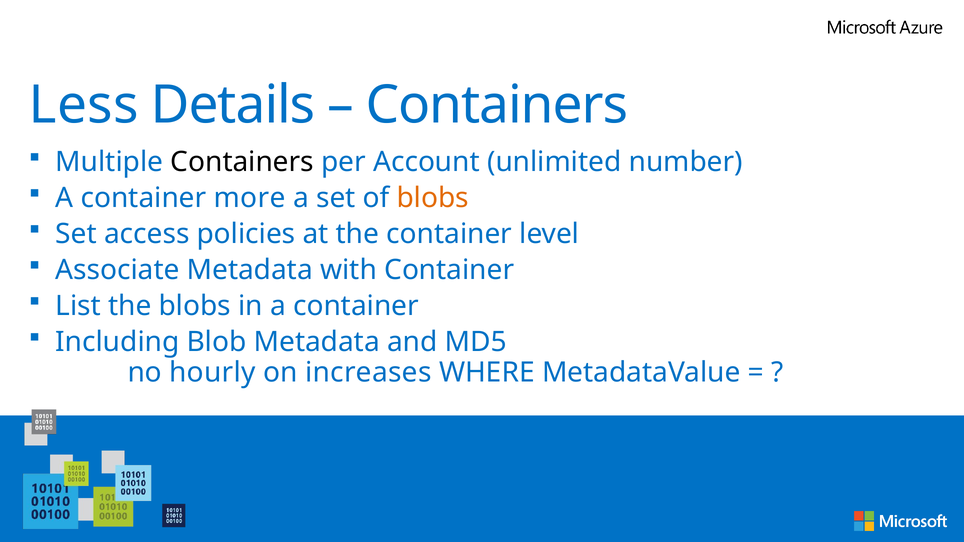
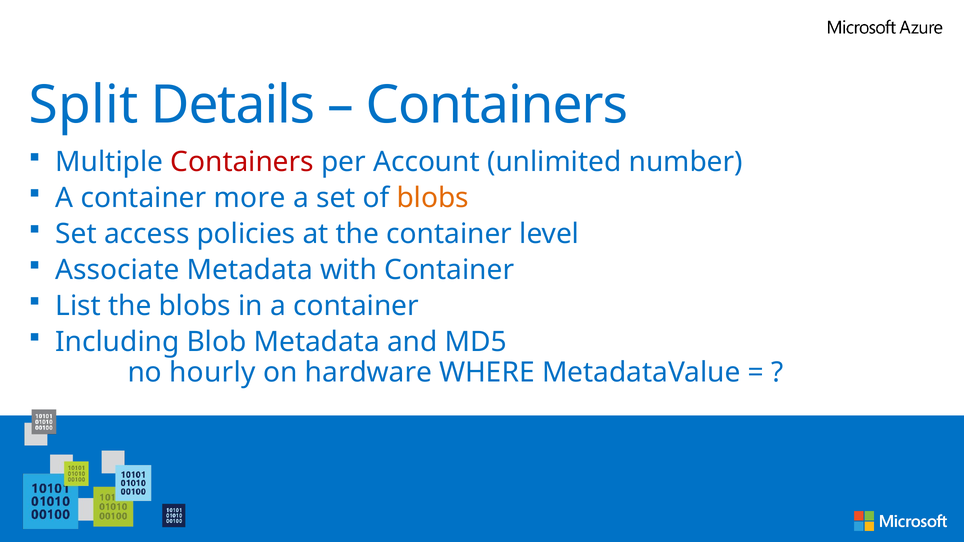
Less: Less -> Split (84, 105)
Containers colour: black -> red (242, 162)
increases: increases -> hardware (368, 372)
